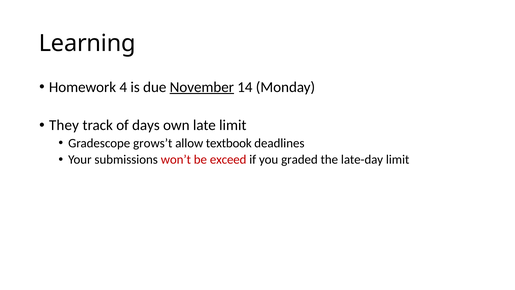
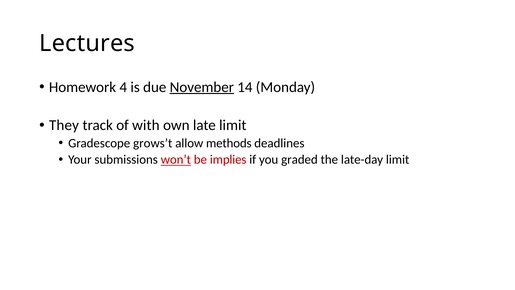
Learning: Learning -> Lectures (87, 43)
days: days -> with (146, 125)
textbook: textbook -> methods (229, 143)
won’t underline: none -> present (176, 160)
exceed: exceed -> implies (228, 160)
